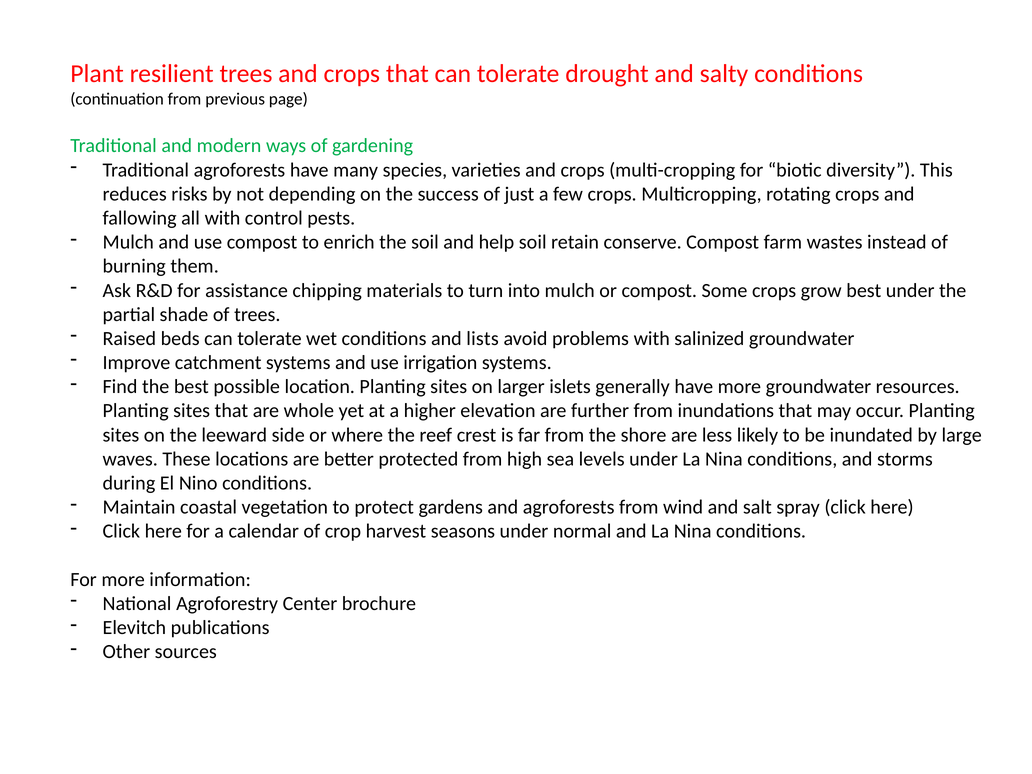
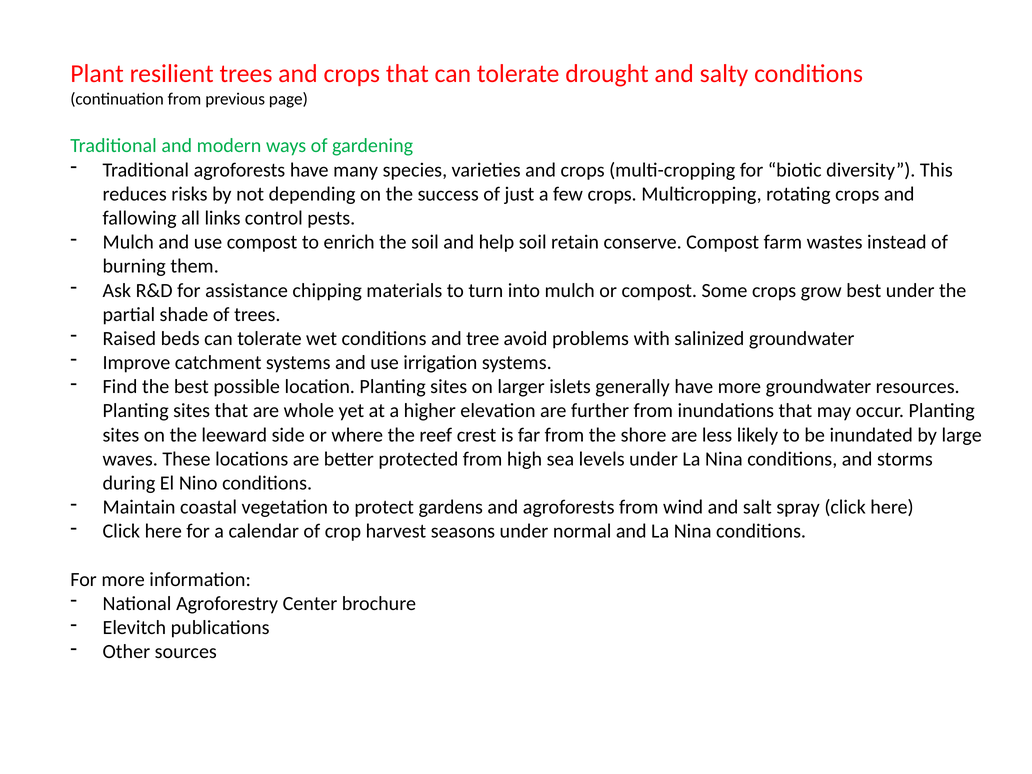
all with: with -> links (223, 218)
lists: lists -> tree (483, 339)
